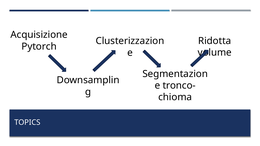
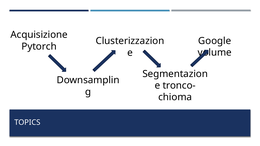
Ridotta: Ridotta -> Google (215, 41)
